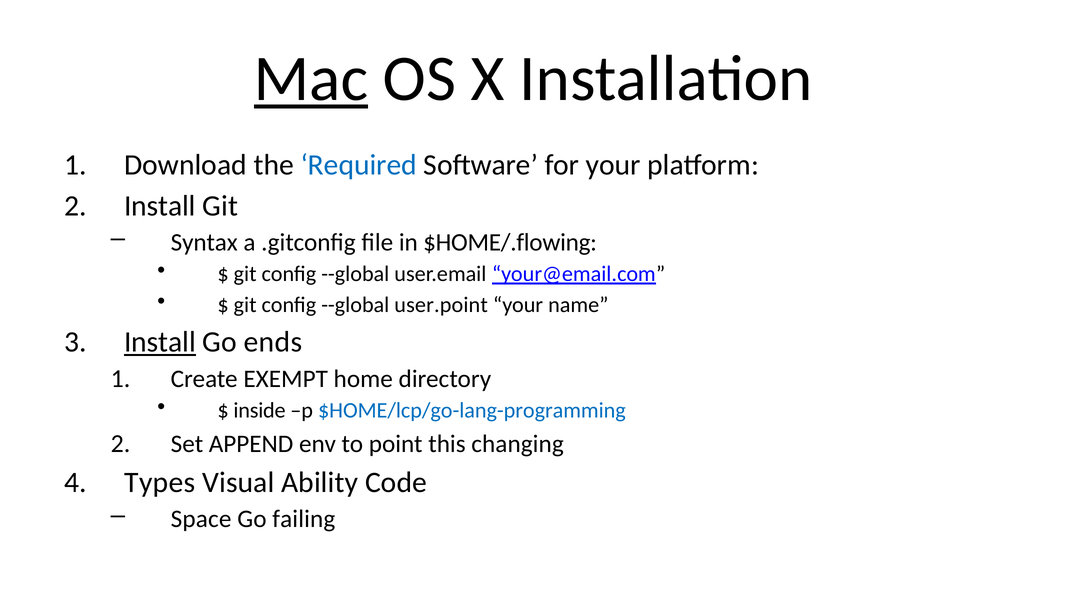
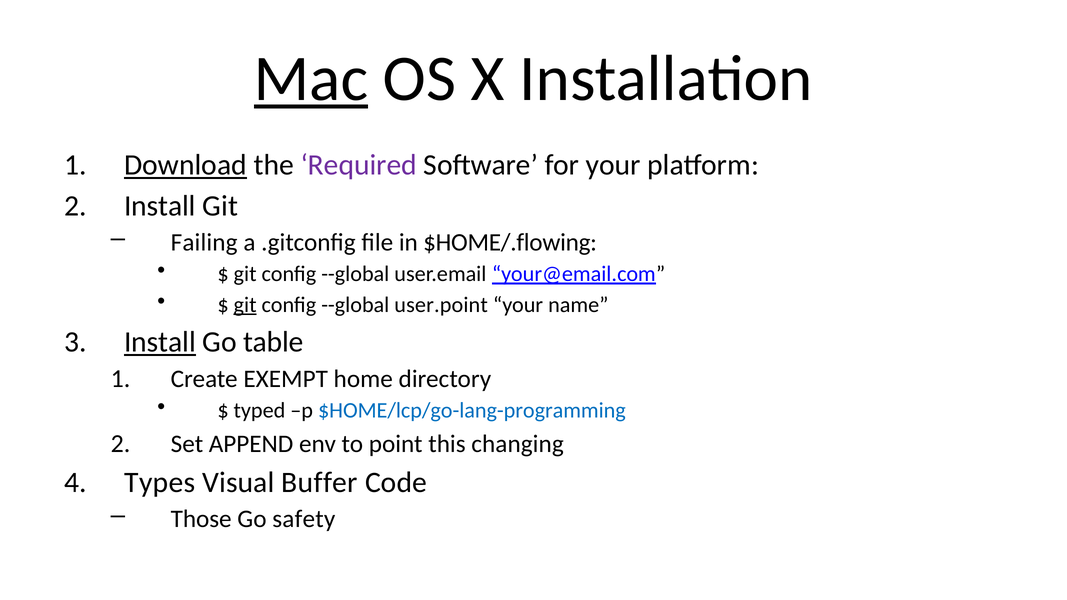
Download underline: none -> present (185, 165)
Required colour: blue -> purple (359, 165)
Syntax: Syntax -> Failing (204, 242)
git underline: none -> present (245, 305)
ends: ends -> table (273, 342)
inside: inside -> typed (259, 410)
Ability: Ability -> Buffer (320, 483)
Space: Space -> Those (201, 519)
failing: failing -> safety (304, 519)
